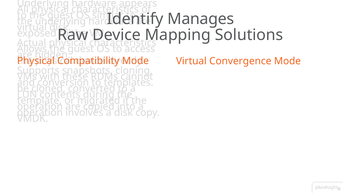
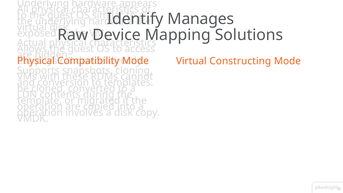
Convergence: Convergence -> Constructing (240, 61)
